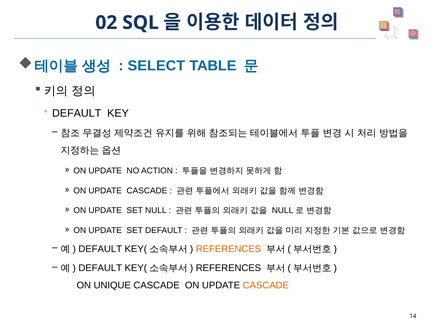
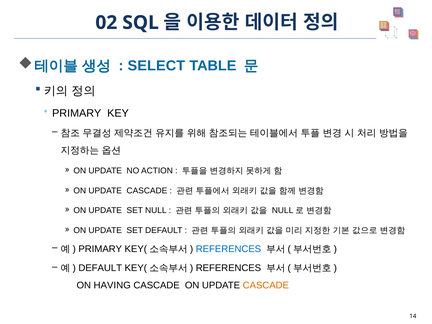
DEFAULT: DEFAULT -> PRIMARY (77, 113)
DEFAULT: DEFAULT -> PRIMARY (100, 249)
REFERENCES colour: orange -> blue (228, 249)
UNIQUE: UNIQUE -> HAVING (112, 285)
